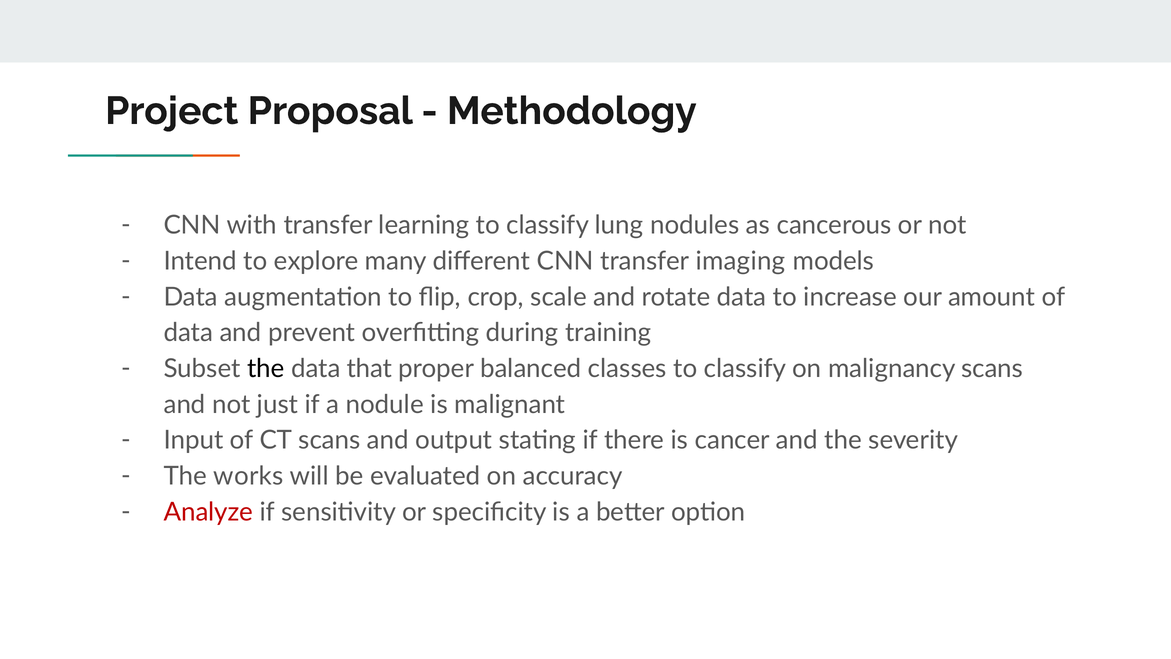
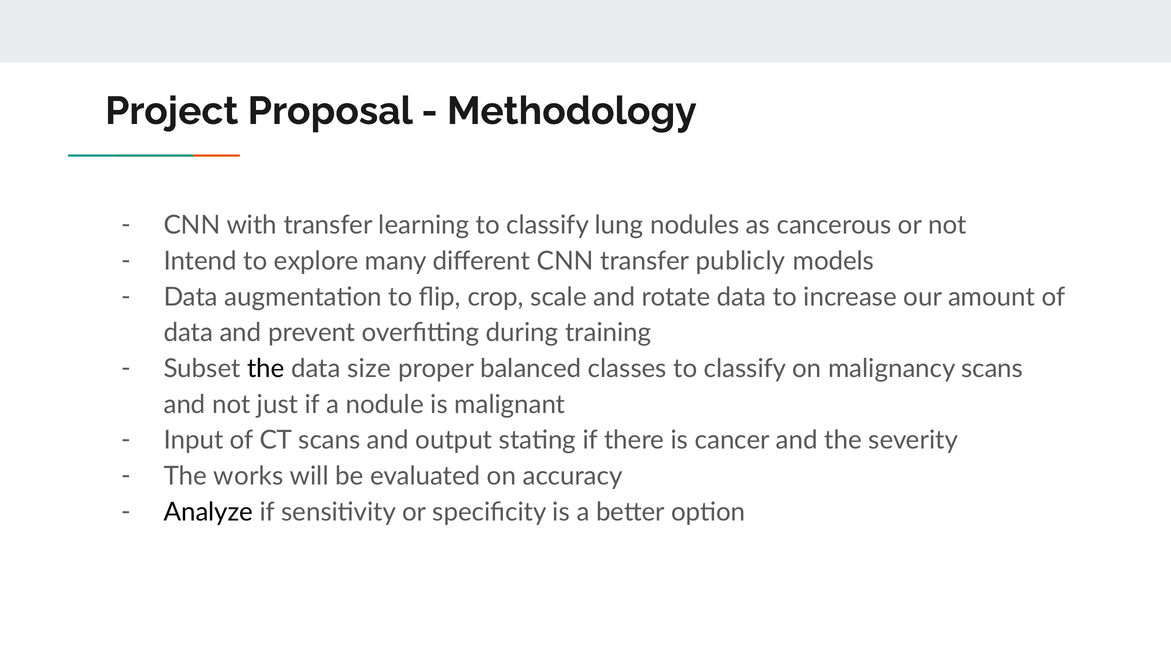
imaging: imaging -> publicly (741, 261)
that: that -> size (369, 368)
Analyze colour: red -> black (208, 512)
